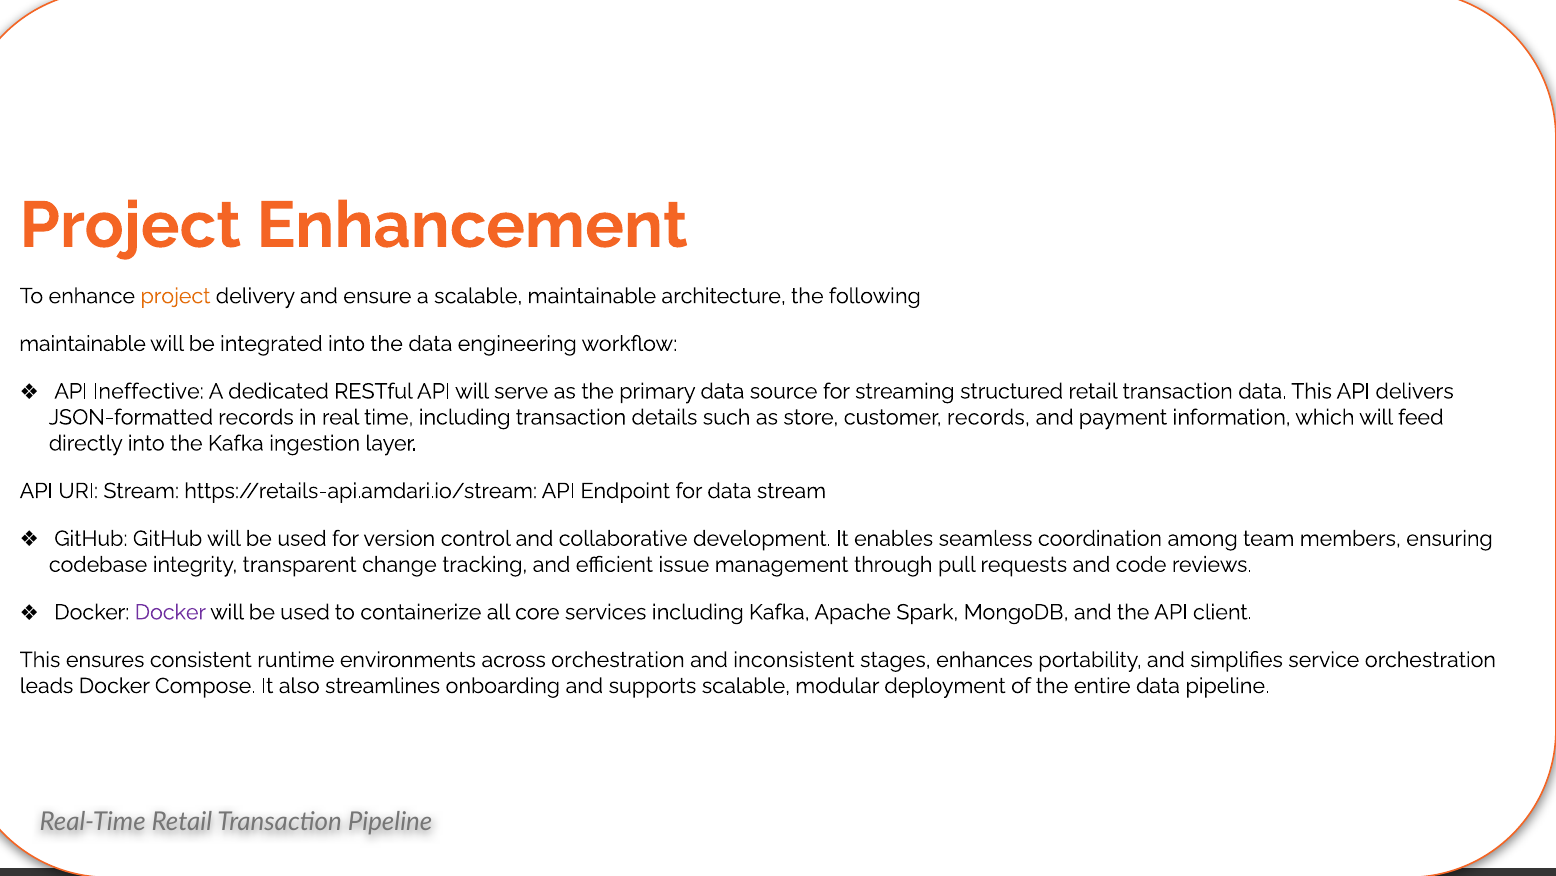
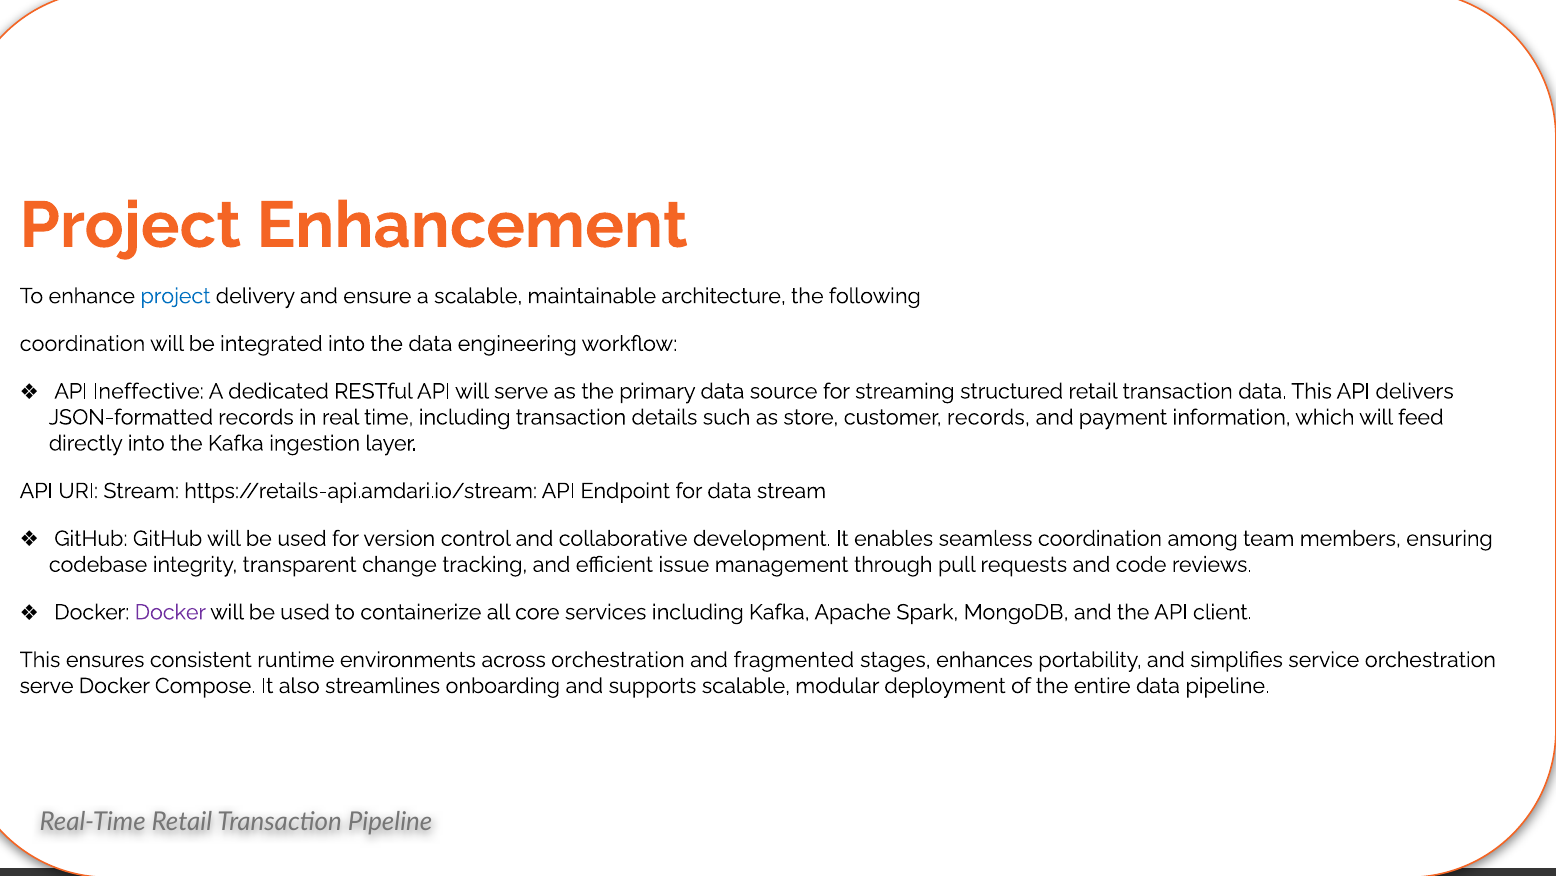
project colour: orange -> blue (175, 296)
maintainable: maintainable -> coordination (82, 343)
inconsistent: inconsistent -> fragmented (794, 659)
leads: leads -> serve (47, 685)
